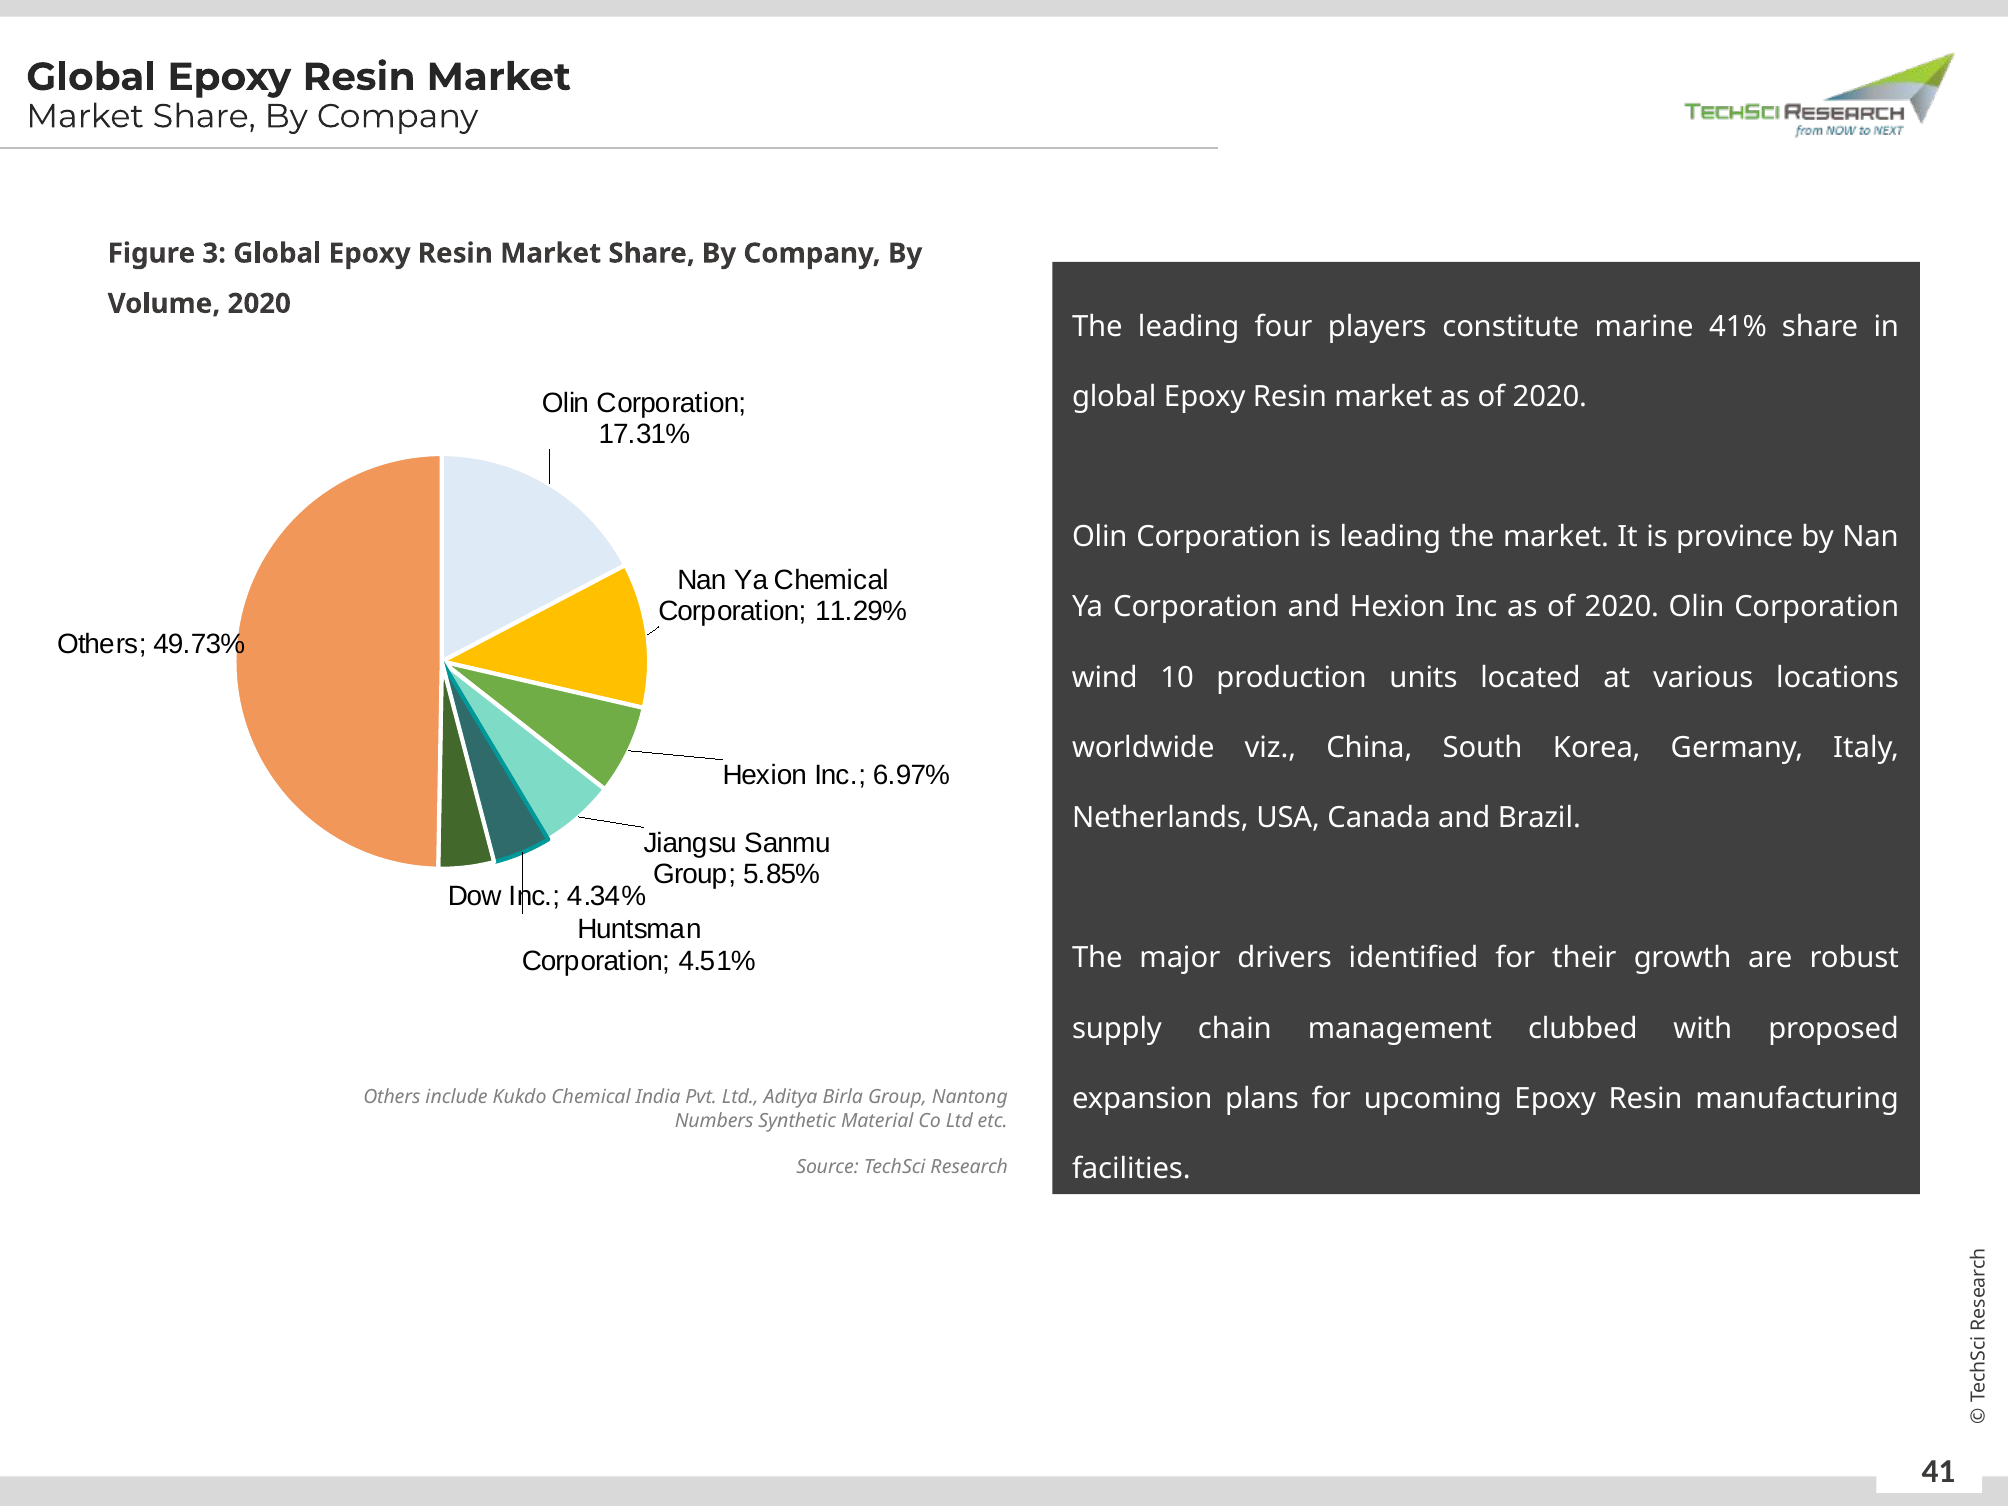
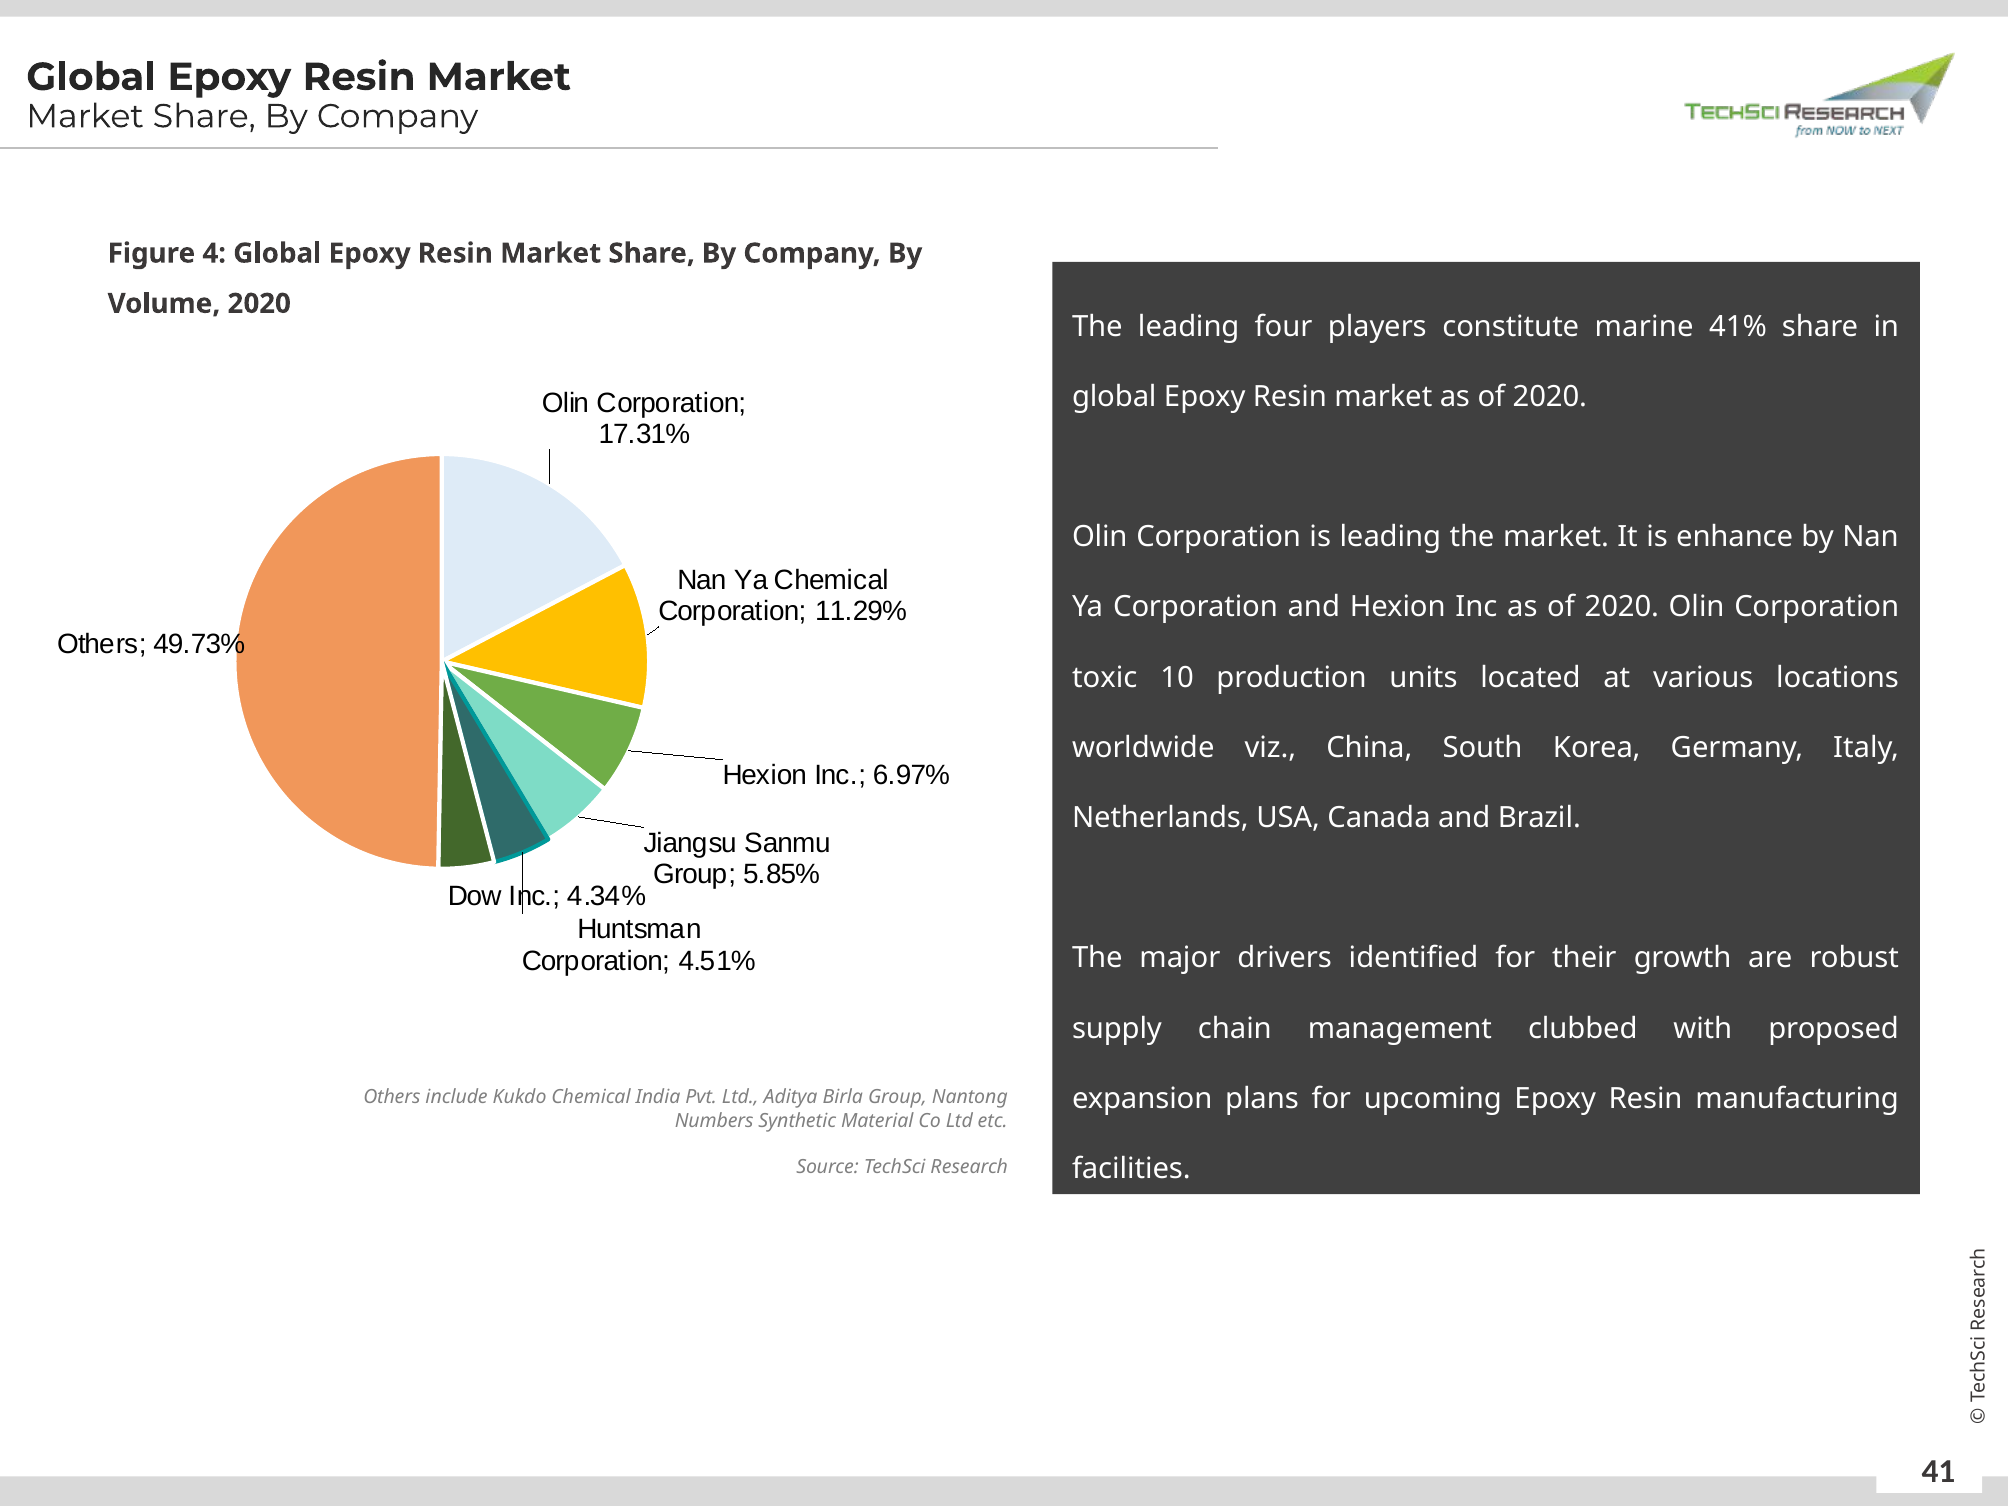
3: 3 -> 4 (214, 253)
province: province -> enhance (1735, 537)
wind: wind -> toxic (1105, 677)
